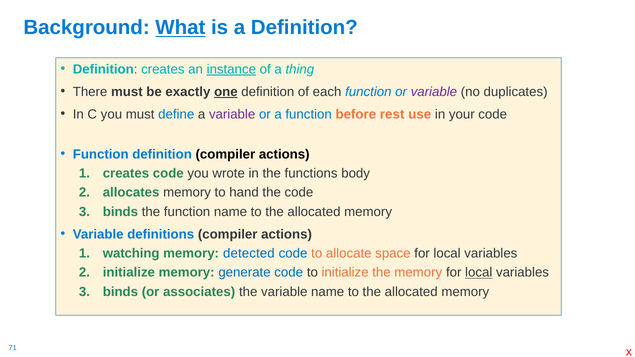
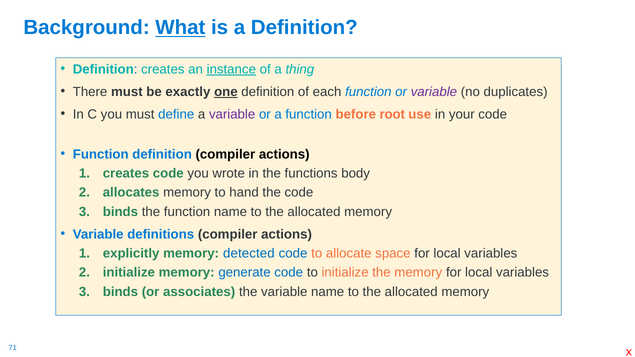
rest: rest -> root (392, 114)
watching: watching -> explicitly (131, 254)
local underline: present -> none (479, 273)
